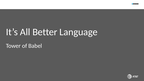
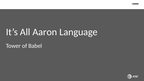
Better: Better -> Aaron (45, 32)
